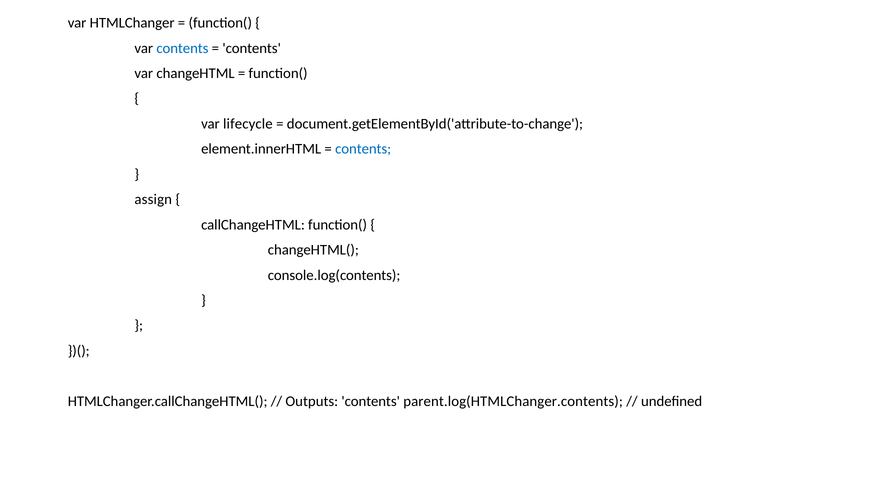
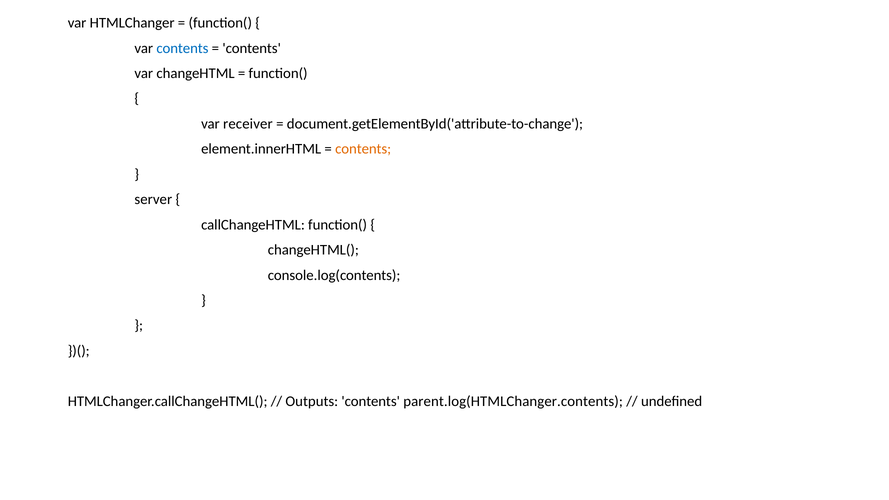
lifecycle: lifecycle -> receiver (248, 124)
contents colour: blue -> orange (363, 149)
assign: assign -> server (153, 199)
